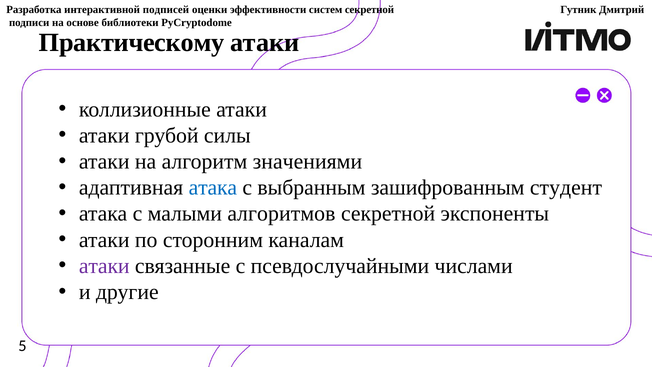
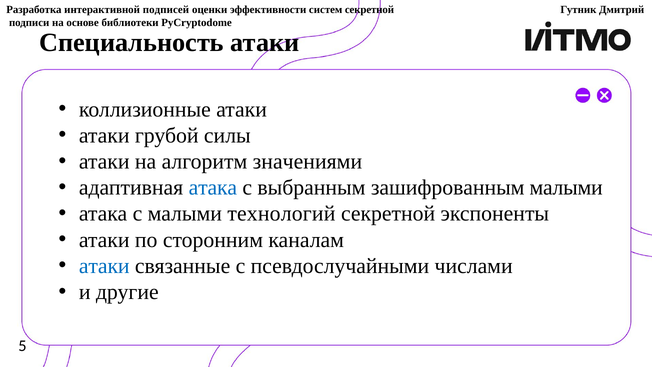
Практическому: Практическому -> Специальность (131, 43)
зашифрованным студент: студент -> малыми (566, 188)
алгоритмов: алгоритмов -> технологий (281, 214)
атаки colour: purple -> blue (104, 266)
